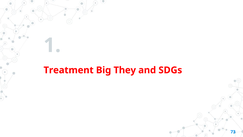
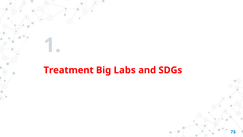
They: They -> Labs (125, 70)
